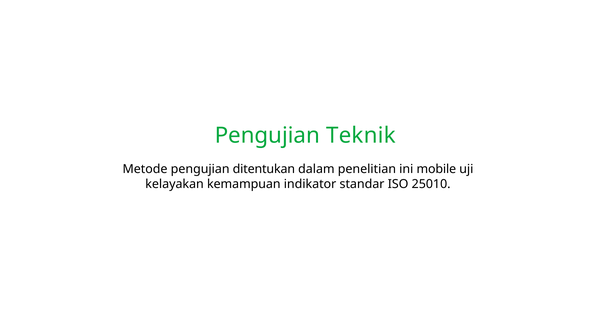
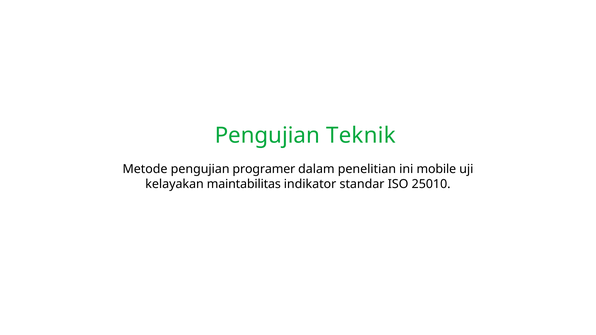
ditentukan: ditentukan -> programer (264, 169)
kemampuan: kemampuan -> maintabilitas (244, 184)
